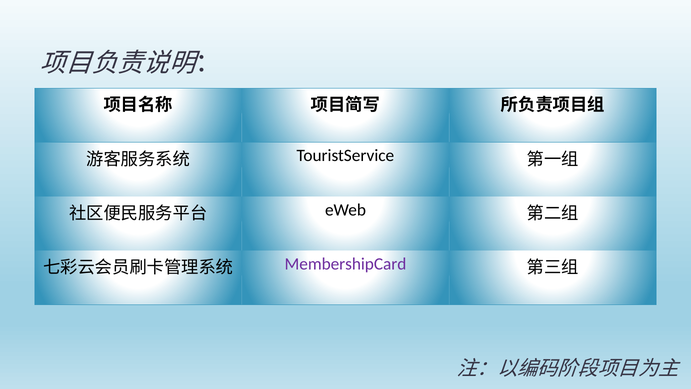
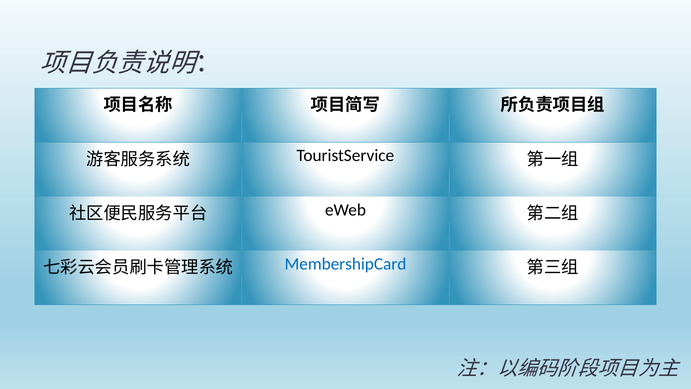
MembershipCard colour: purple -> blue (345, 264)
